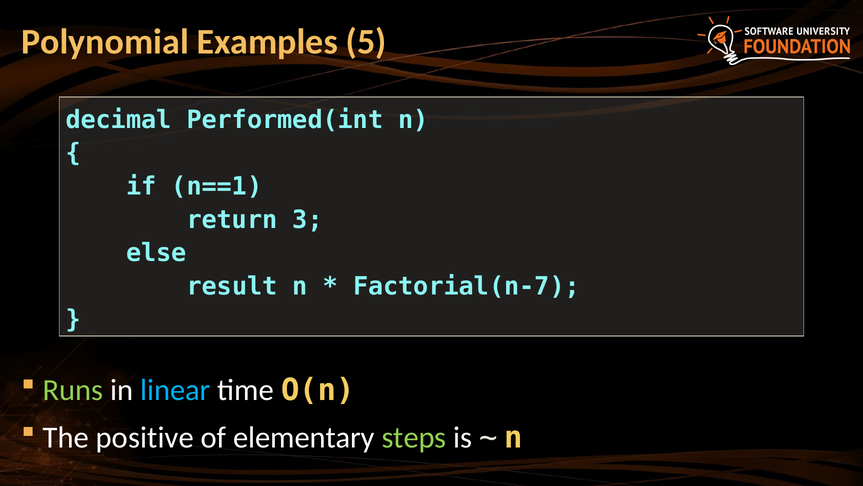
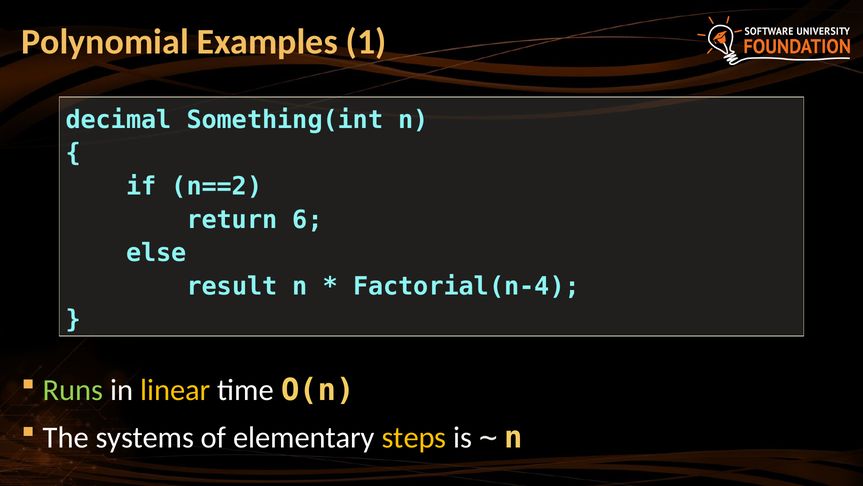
5: 5 -> 1 (366, 42)
Performed(int: Performed(int -> Something(int (285, 120)
n==1: n==1 -> n==2 (217, 186)
3: 3 -> 6 (308, 220)
Factorial(n-7: Factorial(n-7 -> Factorial(n-4 (466, 286)
linear colour: light blue -> yellow (175, 390)
positive: positive -> systems (145, 437)
steps colour: light green -> yellow (414, 437)
